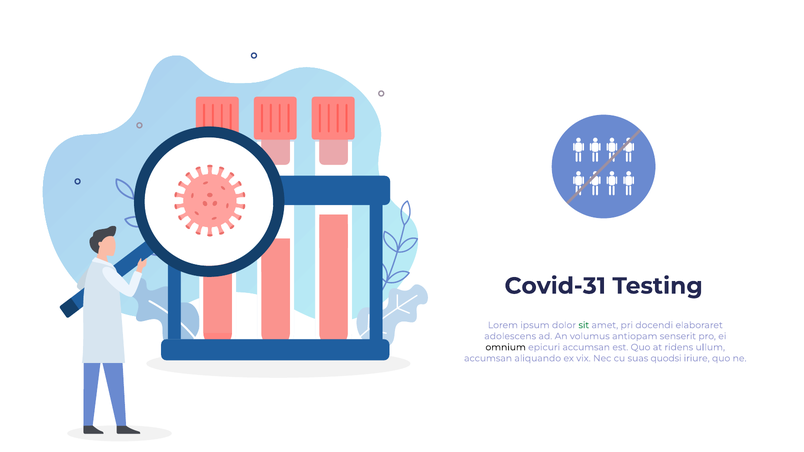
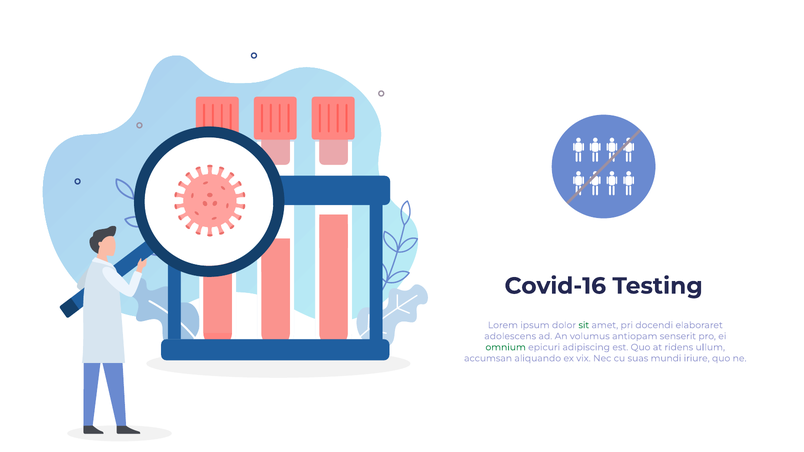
Covid-31: Covid-31 -> Covid-16 (555, 286)
omnium colour: black -> green (506, 347)
epicuri accumsan: accumsan -> adipiscing (586, 347)
quodsi: quodsi -> mundi (666, 359)
